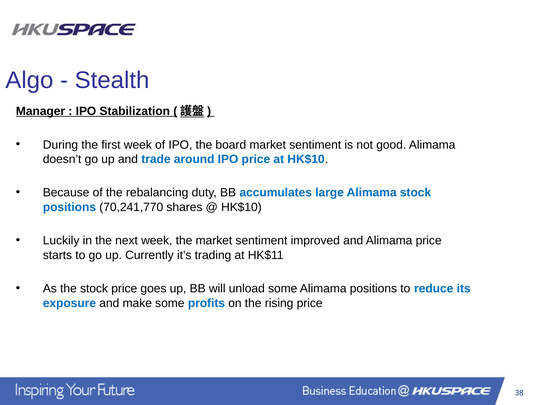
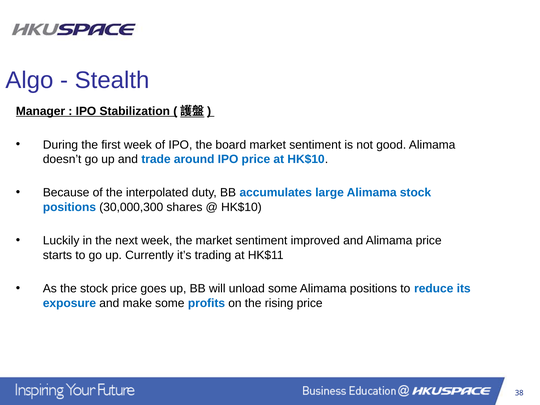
rebalancing: rebalancing -> interpolated (157, 193)
70,241,770: 70,241,770 -> 30,000,300 (131, 207)
